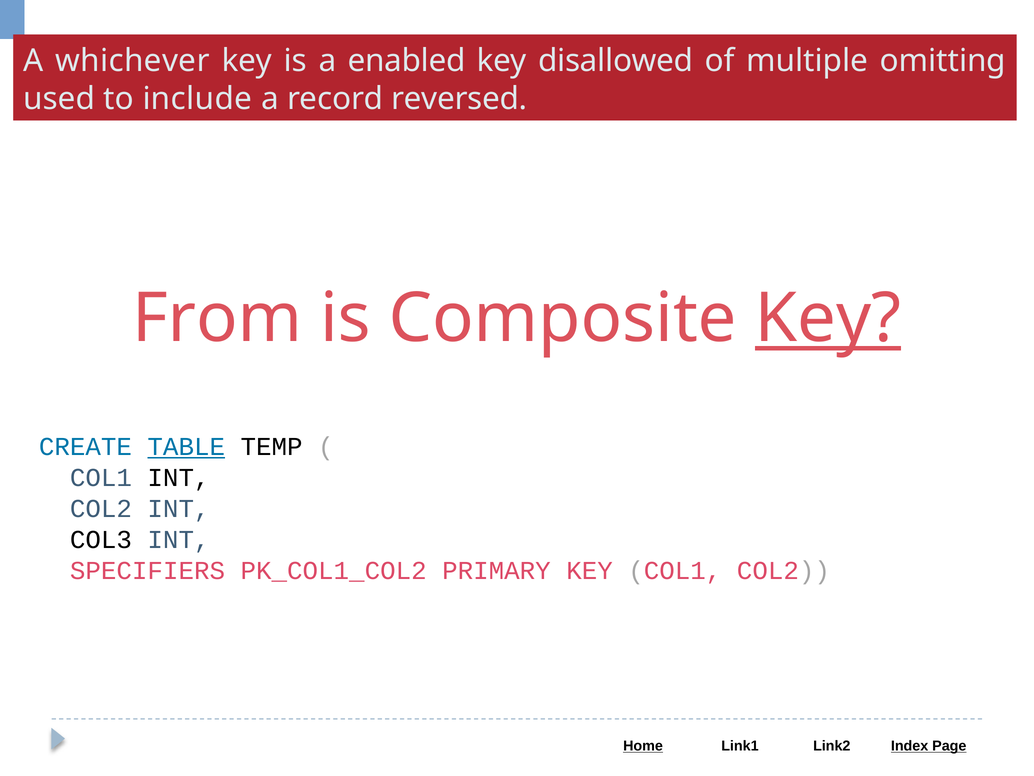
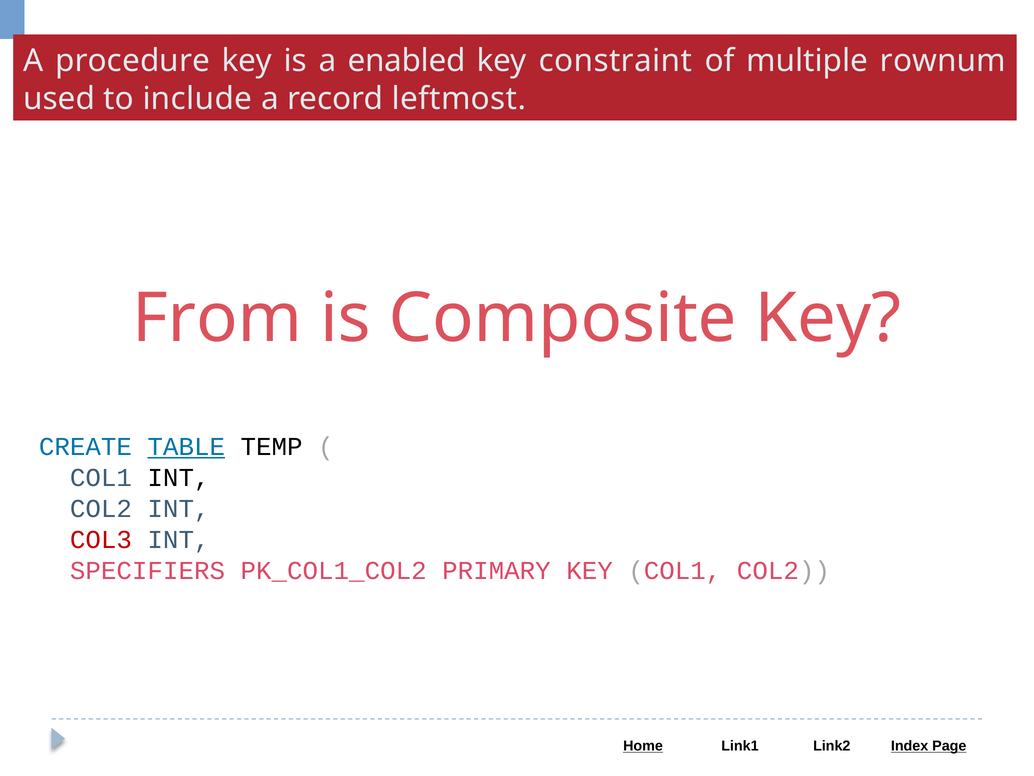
whichever: whichever -> procedure (133, 61)
disallowed: disallowed -> constraint (615, 61)
omitting: omitting -> rownum (943, 61)
reversed: reversed -> leftmost (459, 99)
Key underline: present -> none (828, 318)
COL3 colour: black -> red (101, 539)
